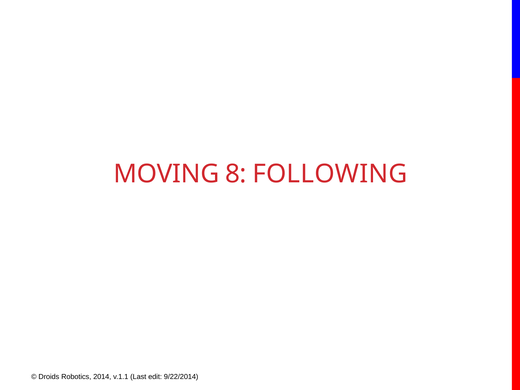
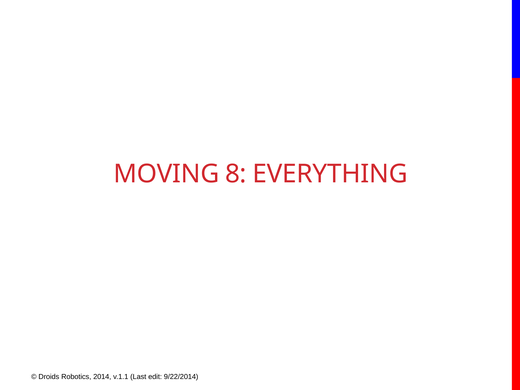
FOLLOWING: FOLLOWING -> EVERYTHING (330, 174)
